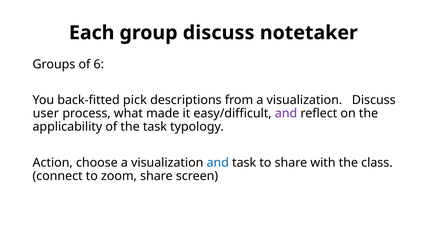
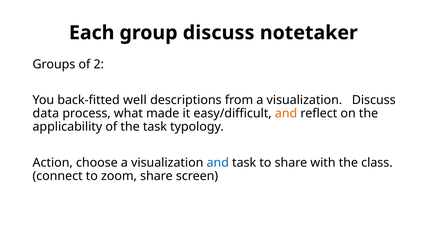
6: 6 -> 2 (99, 64)
pick: pick -> well (135, 100)
user: user -> data (46, 114)
and colour: purple -> orange (286, 114)
